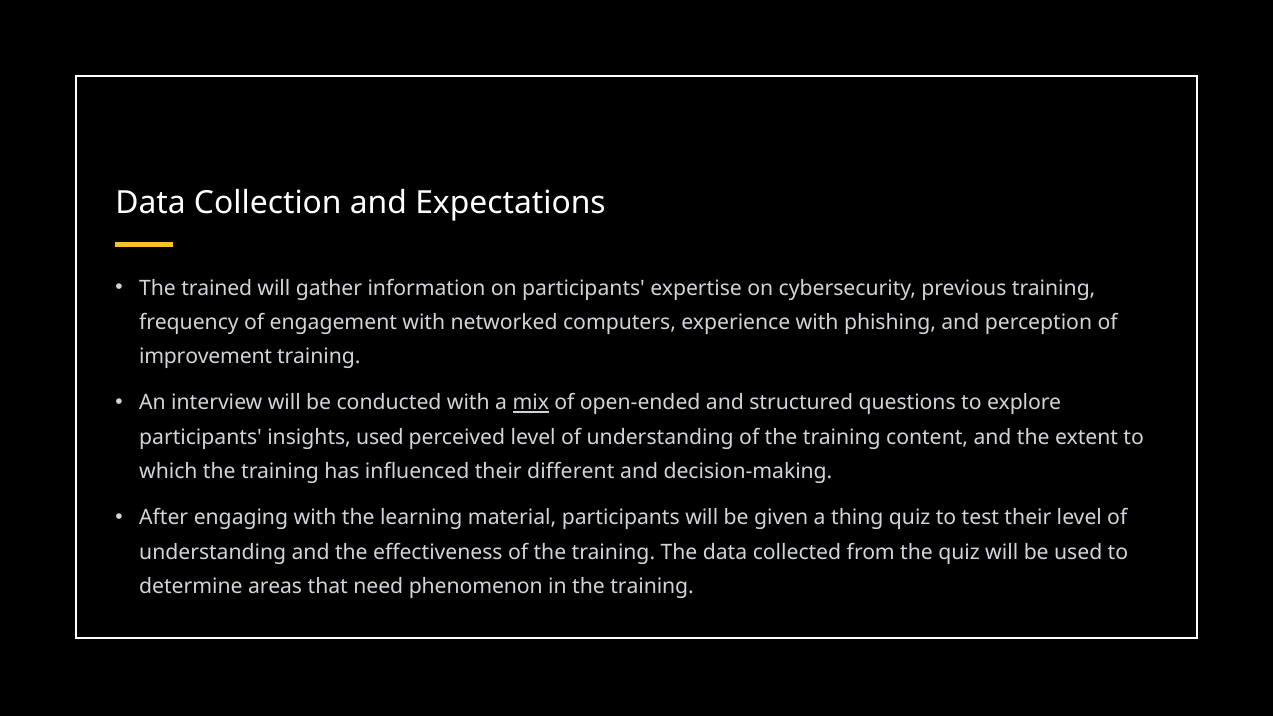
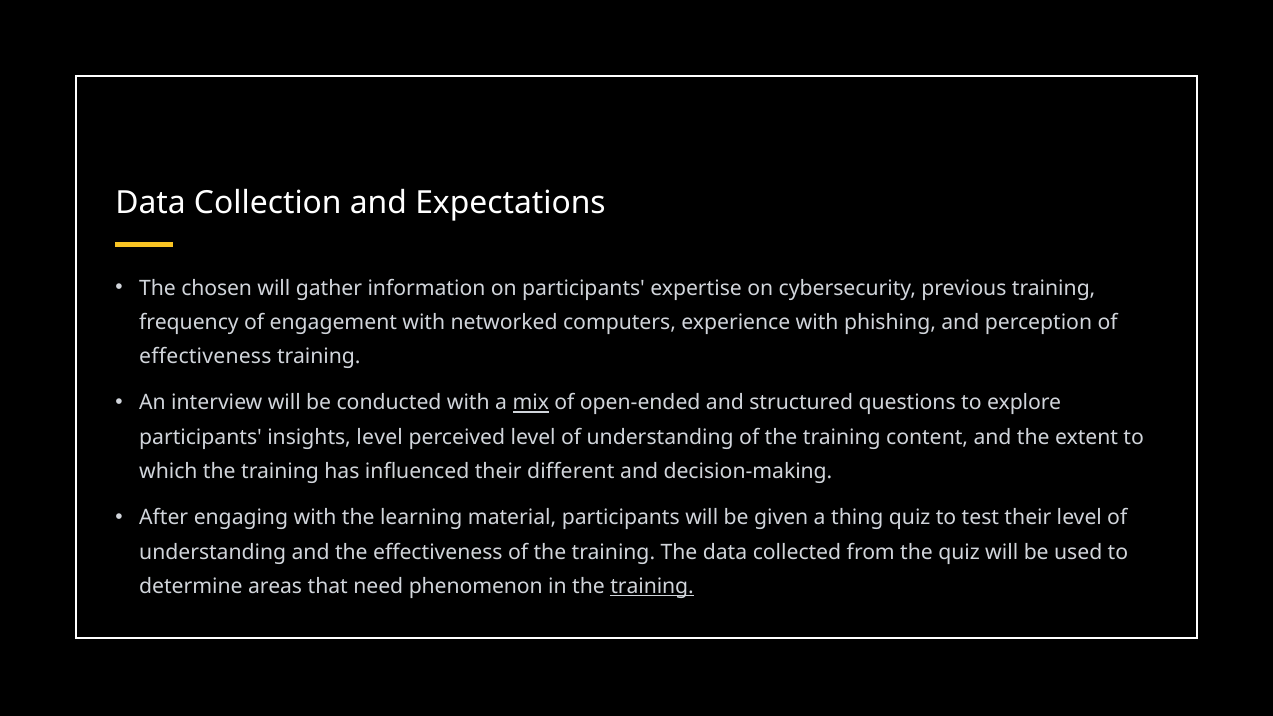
trained: trained -> chosen (217, 288)
improvement: improvement -> effectiveness (205, 357)
insights used: used -> level (380, 437)
training underline: none -> present (652, 587)
